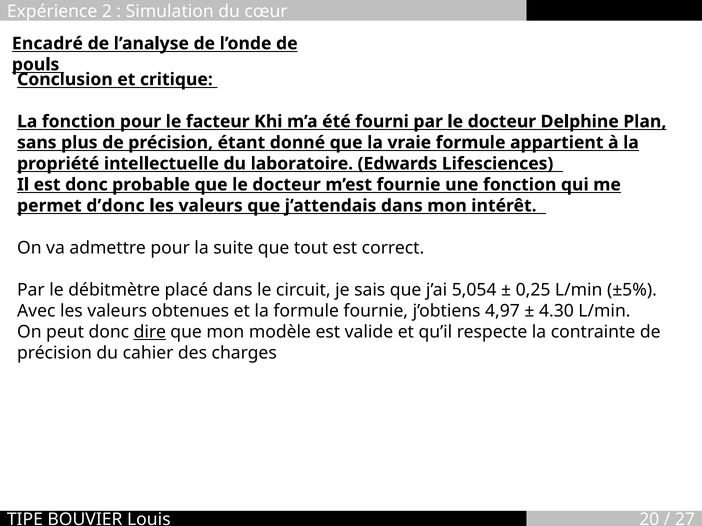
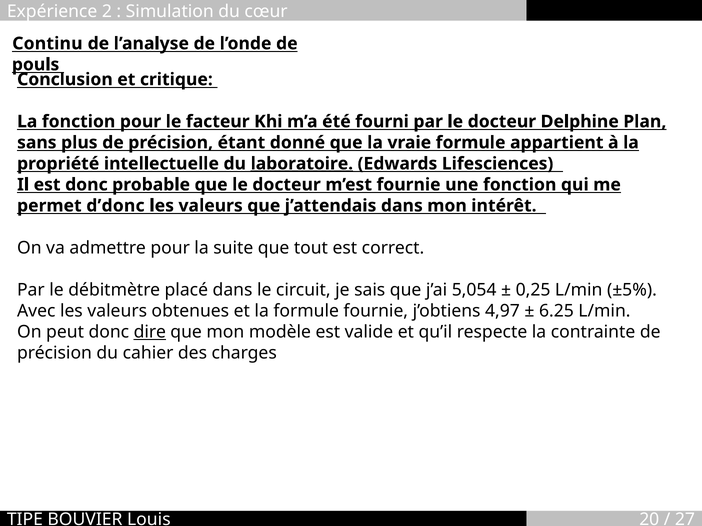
Encadré: Encadré -> Continu (47, 44)
laboratoire underline: none -> present (302, 164)
4.30: 4.30 -> 6.25 (556, 311)
